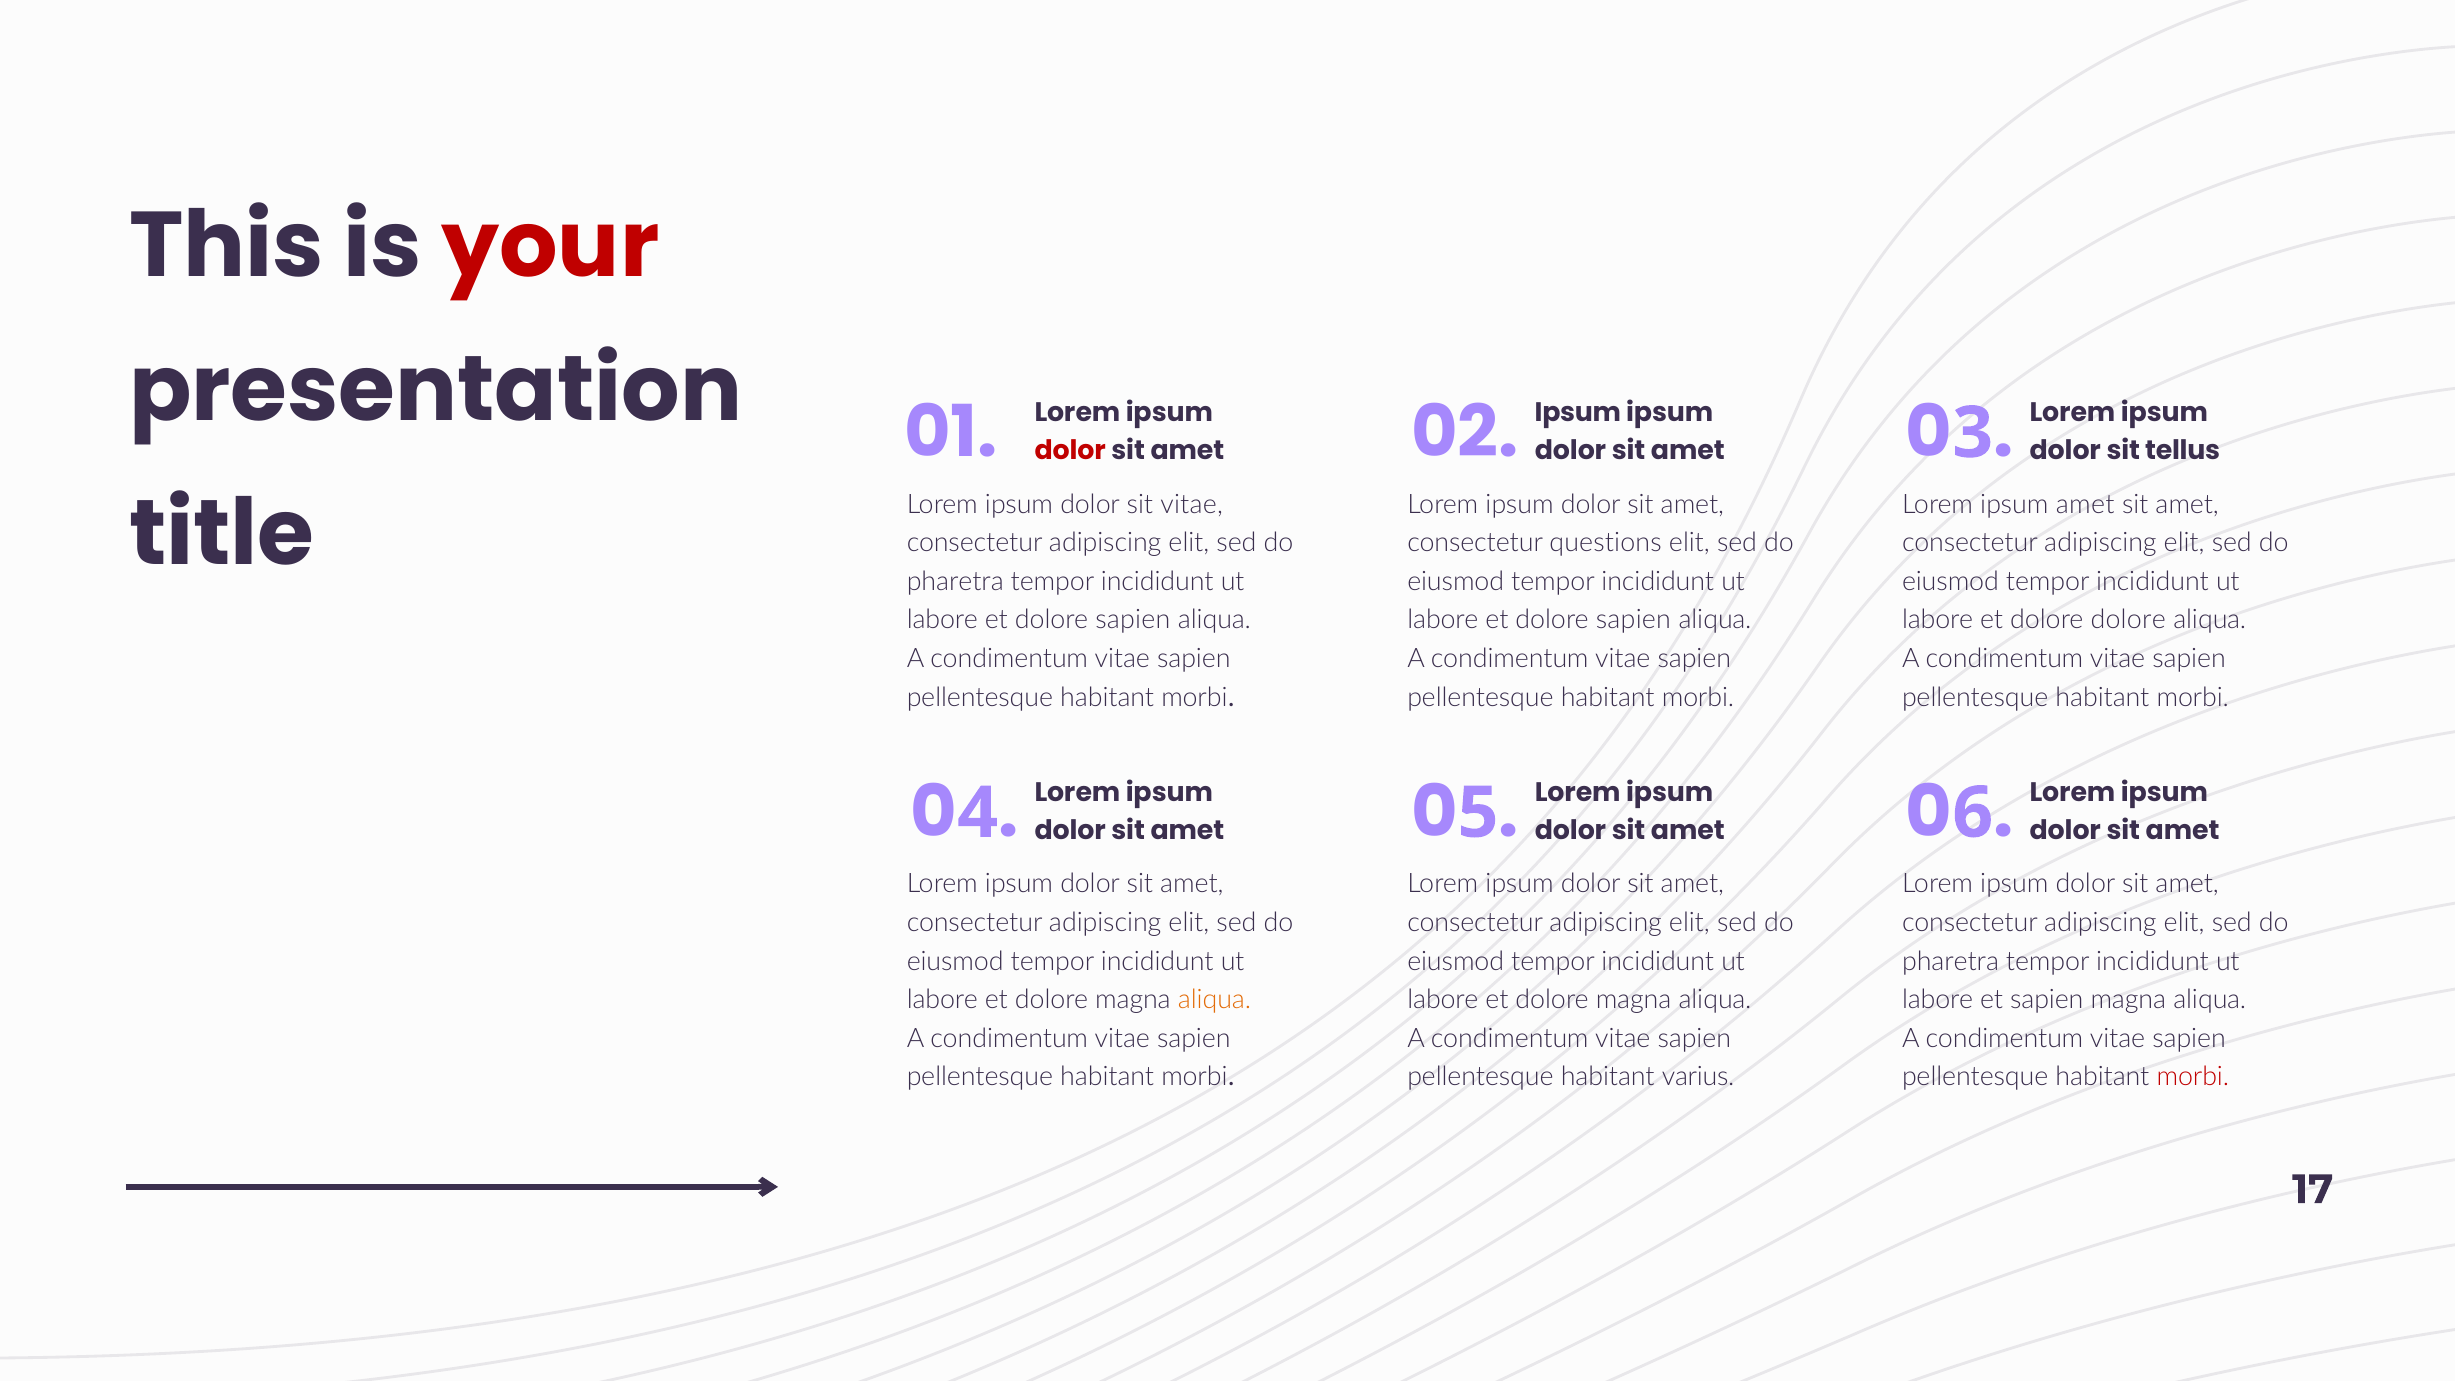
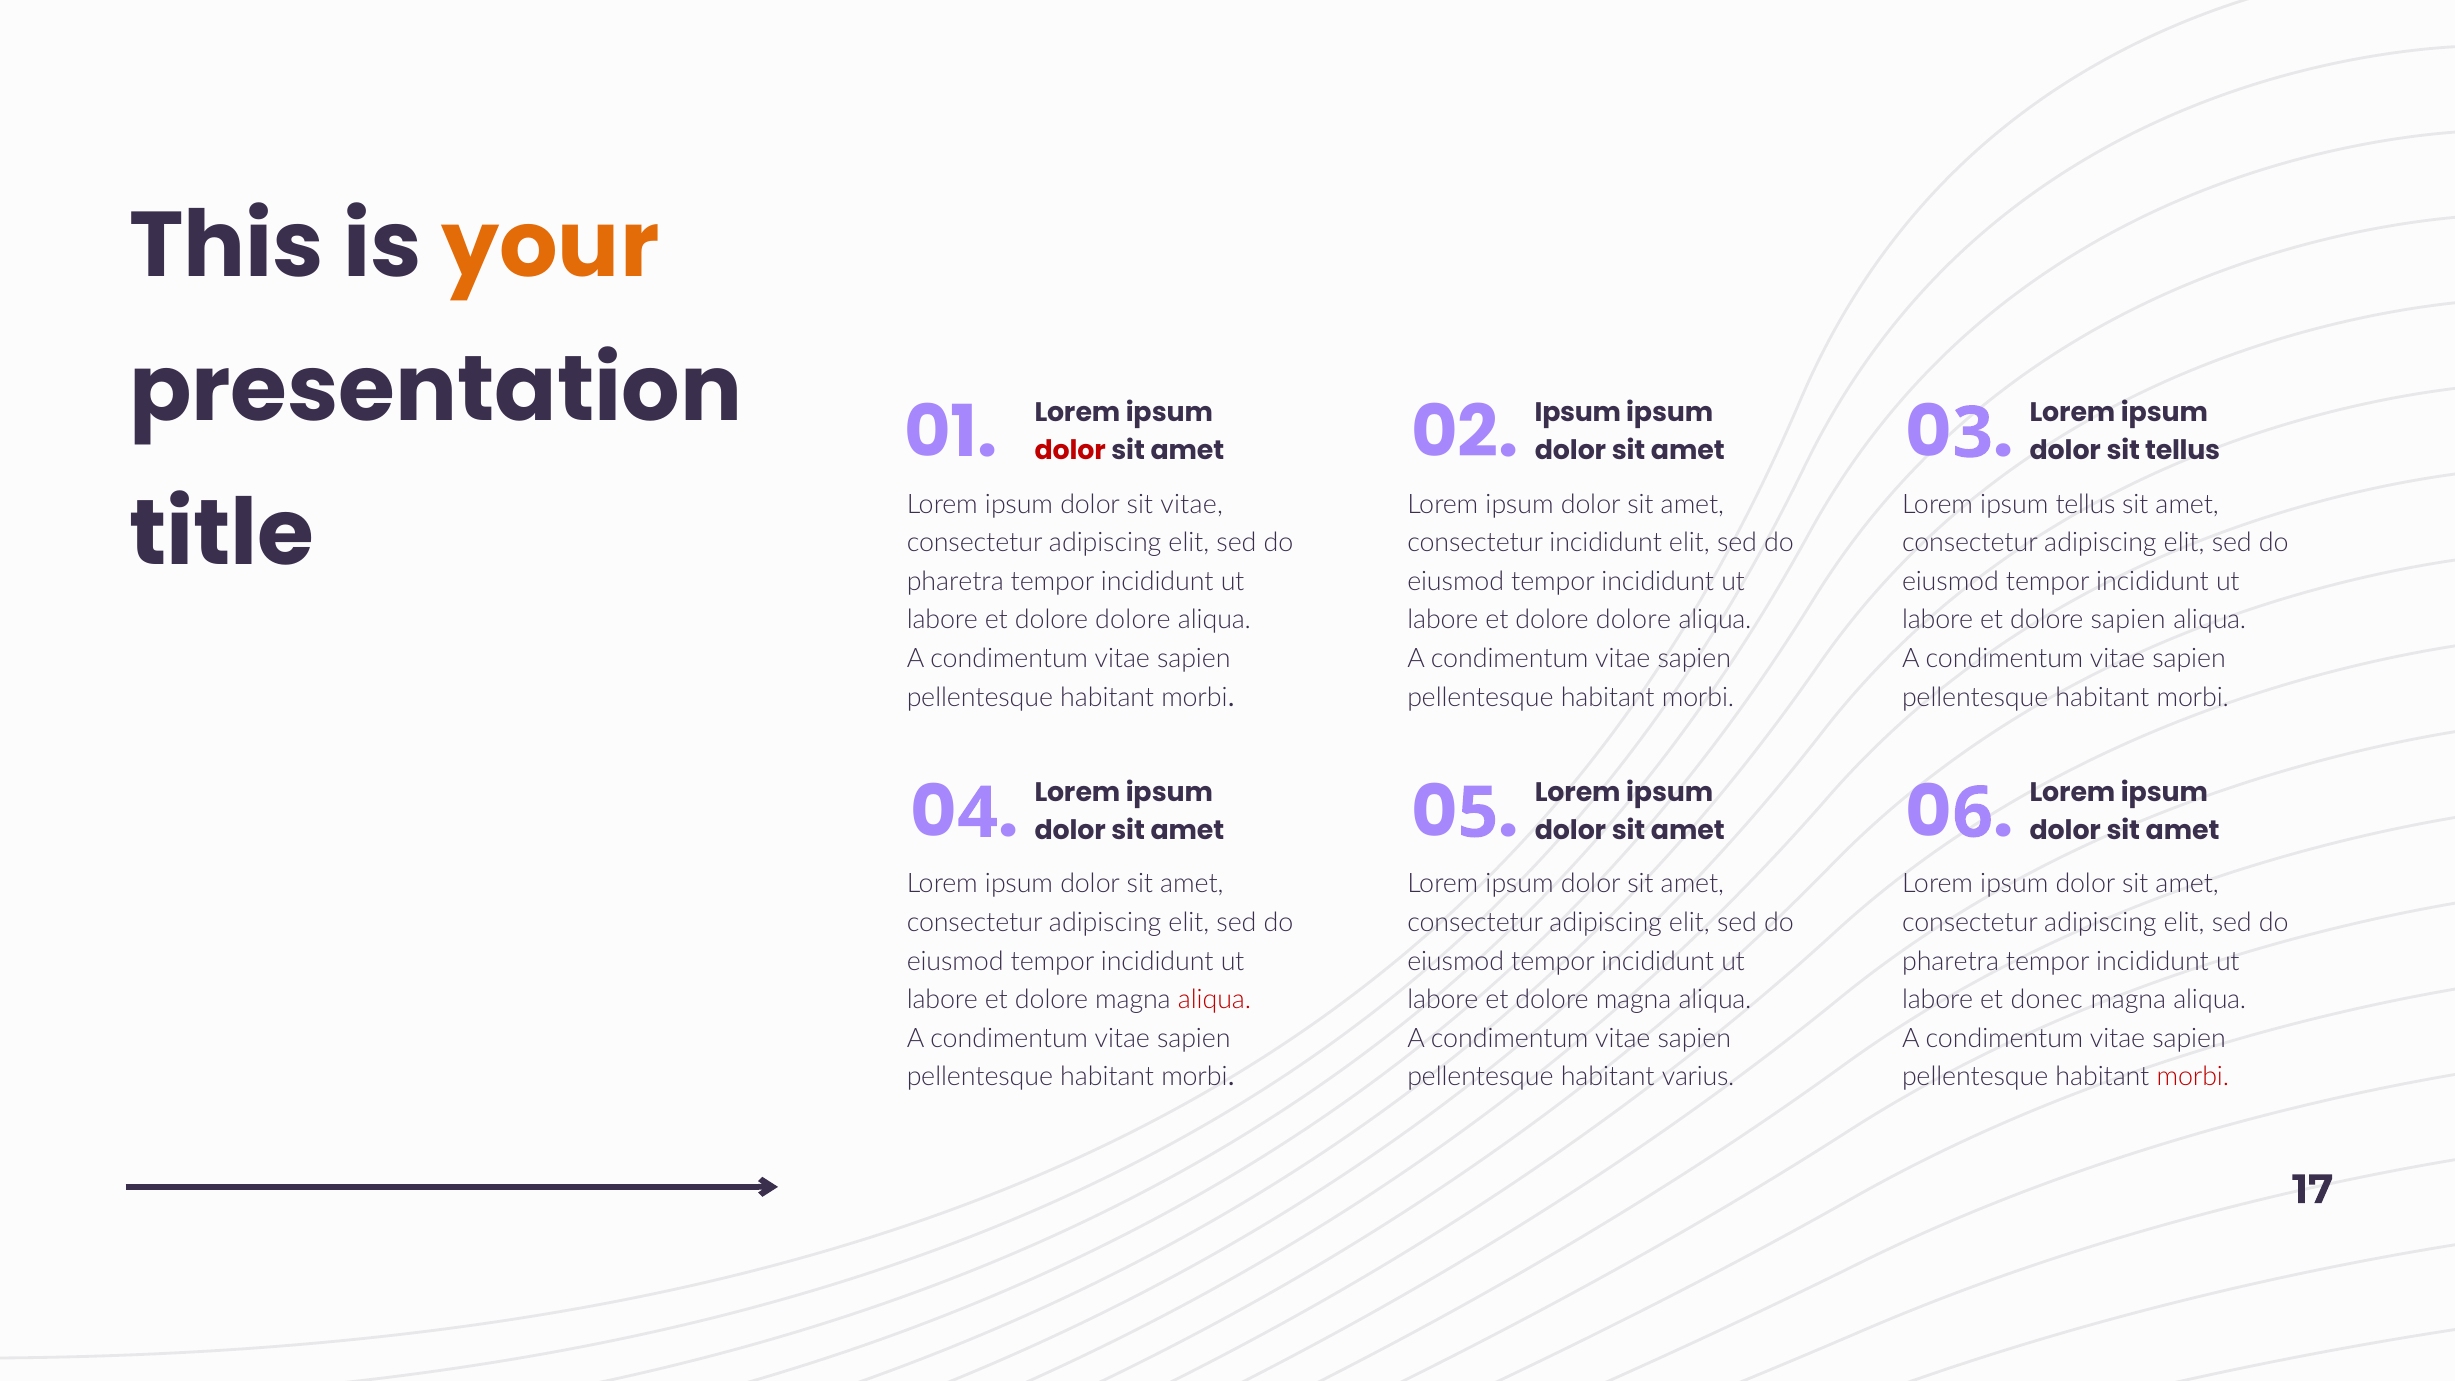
your colour: red -> orange (550, 247)
ipsum amet: amet -> tellus (2086, 504)
consectetur questions: questions -> incididunt (1606, 543)
sapien: sapien -> dolore (1133, 620)
sapien: sapien -> dolore (1633, 620)
dolore dolore: dolore -> sapien (2128, 620)
aliqua colour: orange -> red (1215, 1000)
et sapien: sapien -> donec (2047, 1000)
